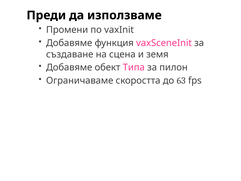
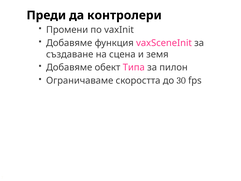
използваме: използваме -> контролери (124, 15)
63: 63 -> 30 (181, 80)
